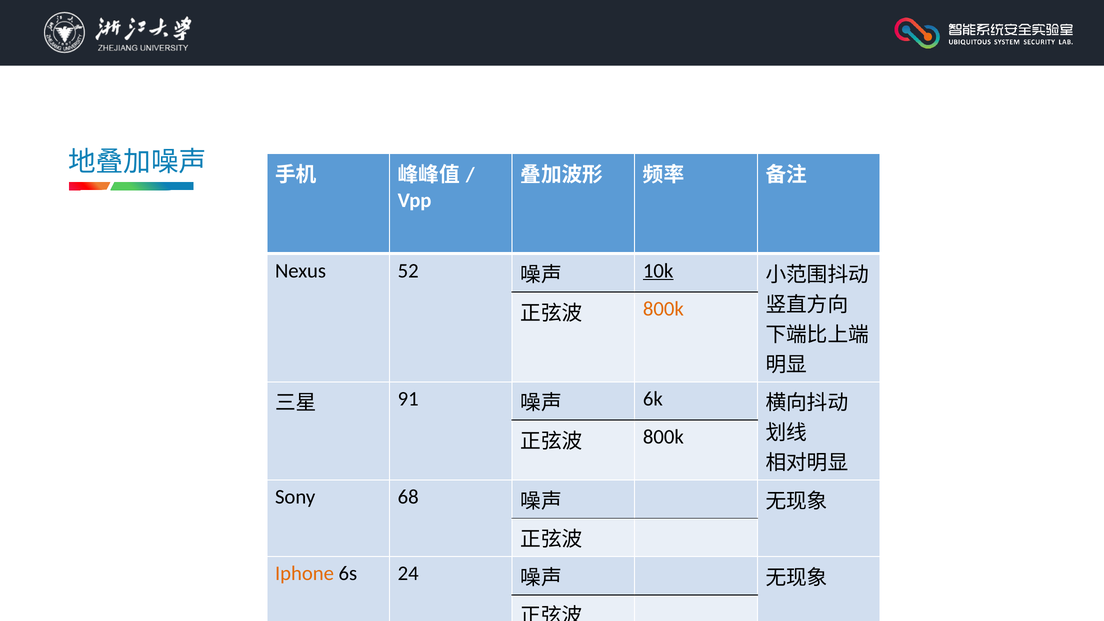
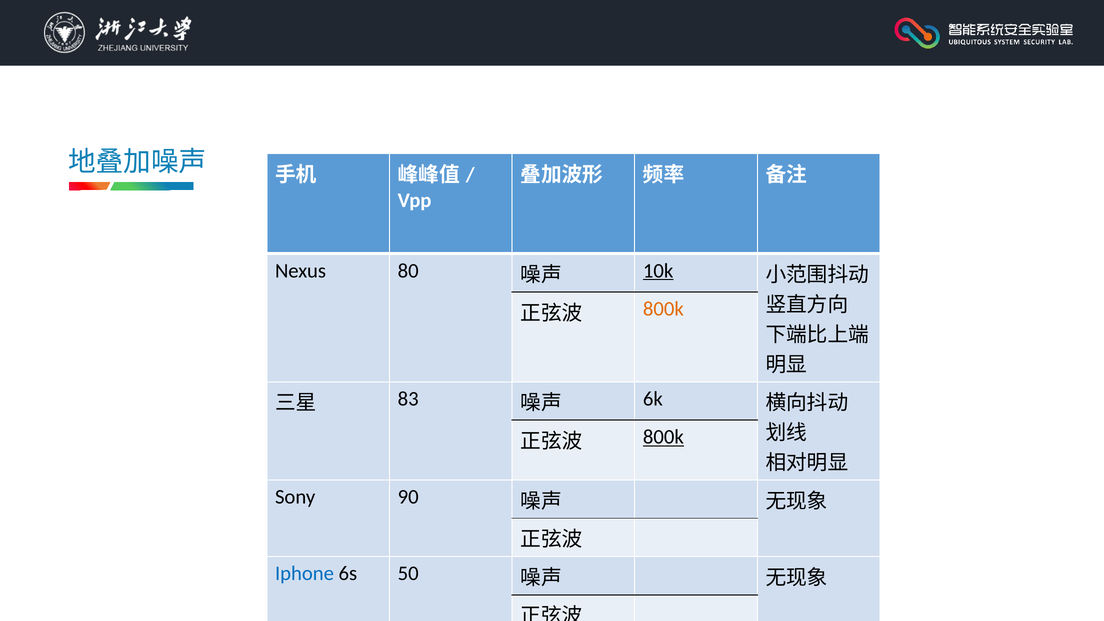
52: 52 -> 80 (408, 271)
91: 91 -> 83 (408, 399)
800k underline: none -> present (663, 437)
68: 68 -> 90 (408, 497)
Iphone colour: orange -> blue (305, 574)
24: 24 -> 50 (408, 574)
